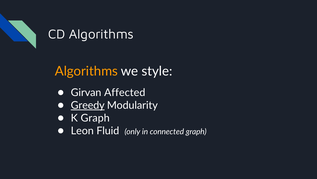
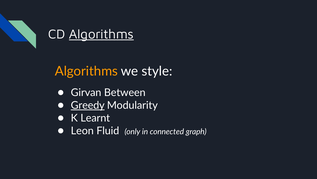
Algorithms underline: none -> present (101, 34)
Affected: Affected -> Between (125, 92)
K Graph: Graph -> Learnt (95, 118)
